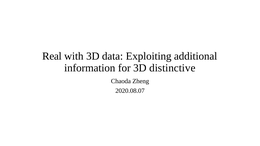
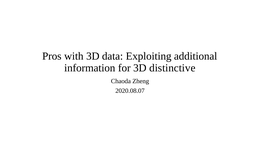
Real: Real -> Pros (52, 56)
